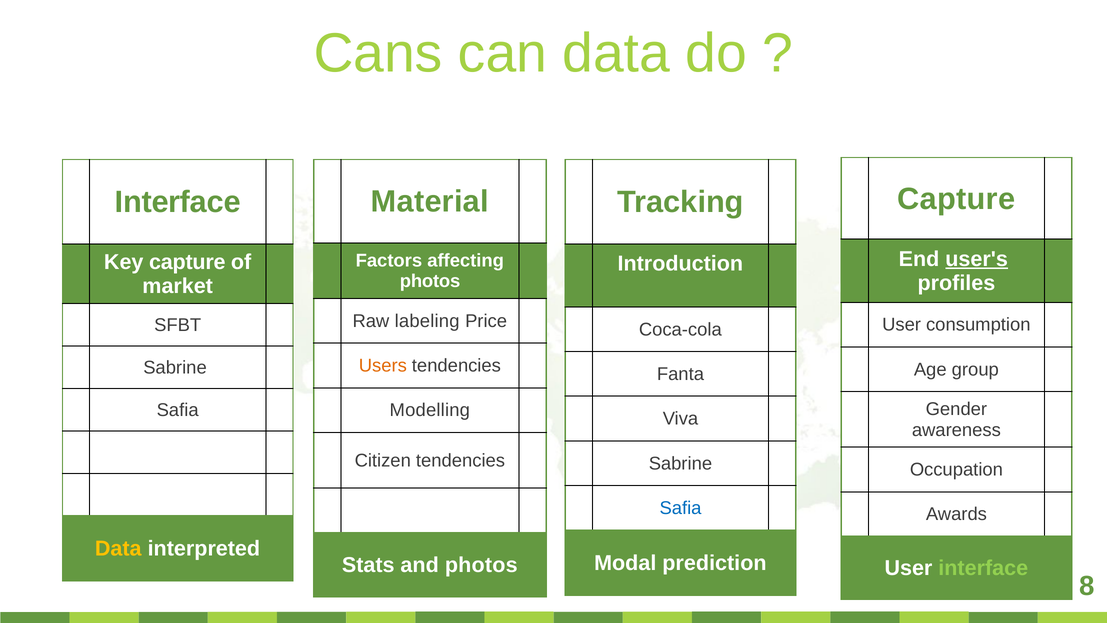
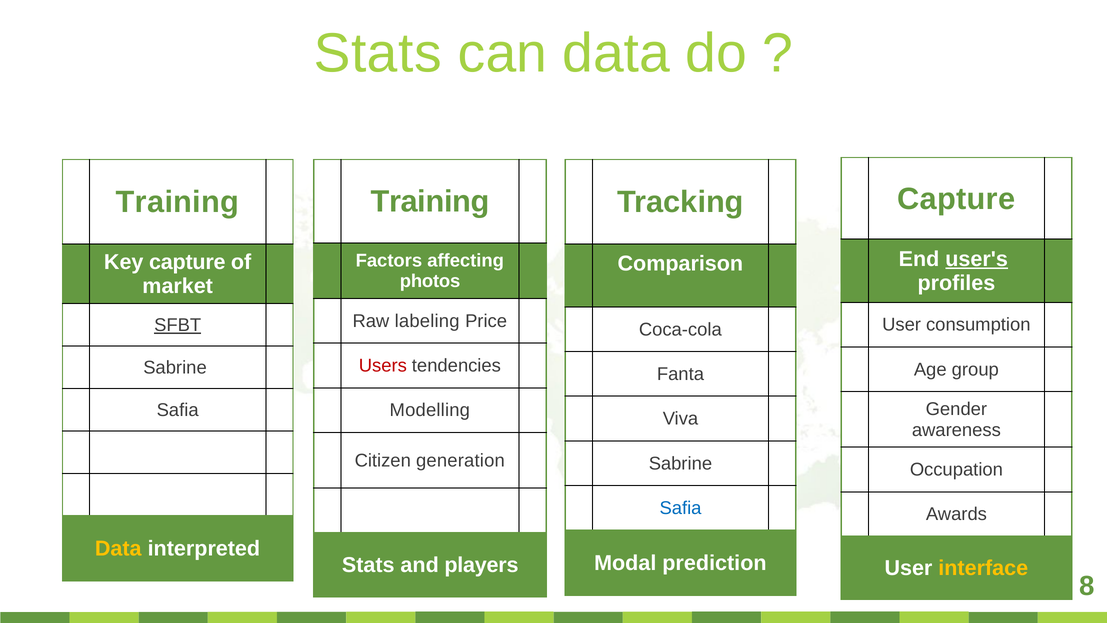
Cans: Cans -> Stats (378, 54)
Material: Material -> Training (430, 202)
Interface: Interface -> Training (177, 202)
Introduction: Introduction -> Comparison (680, 264)
SFBT underline: none -> present (178, 325)
Users colour: orange -> red (383, 366)
Citizen tendencies: tendencies -> generation (460, 460)
and photos: photos -> players (481, 565)
interface colour: light green -> yellow (983, 568)
